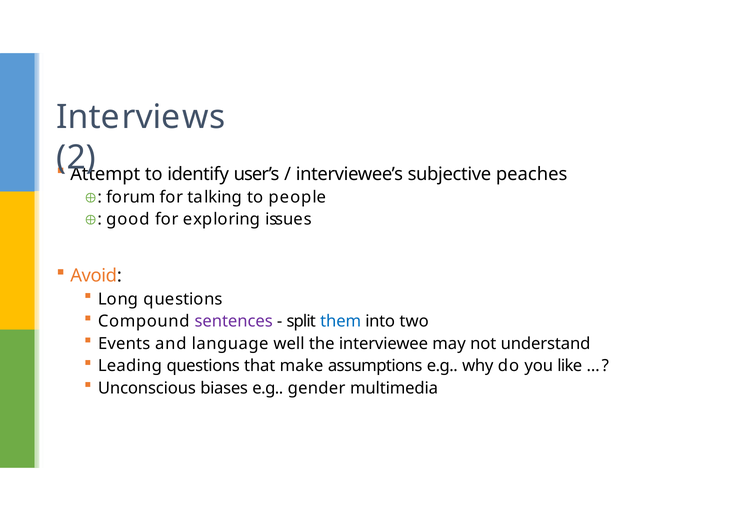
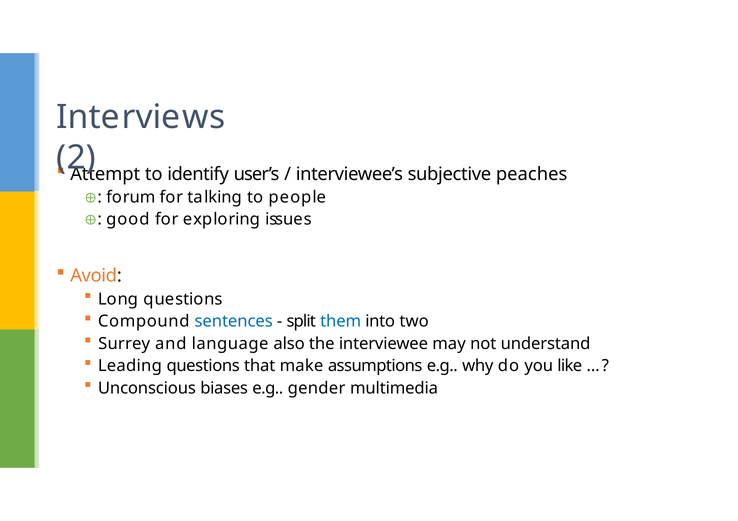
sentences colour: purple -> blue (234, 322)
Events: Events -> Surrey (124, 344)
well: well -> also (289, 344)
